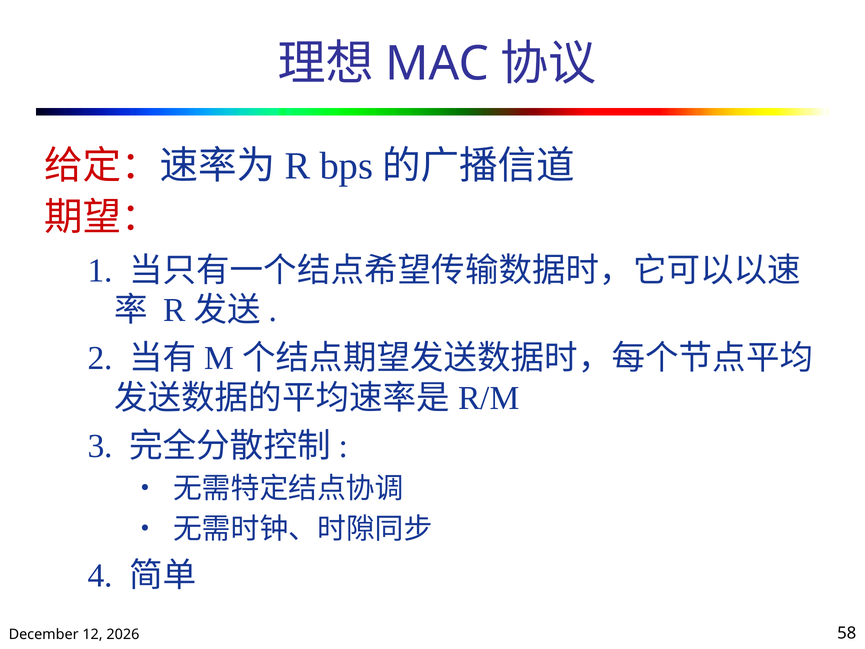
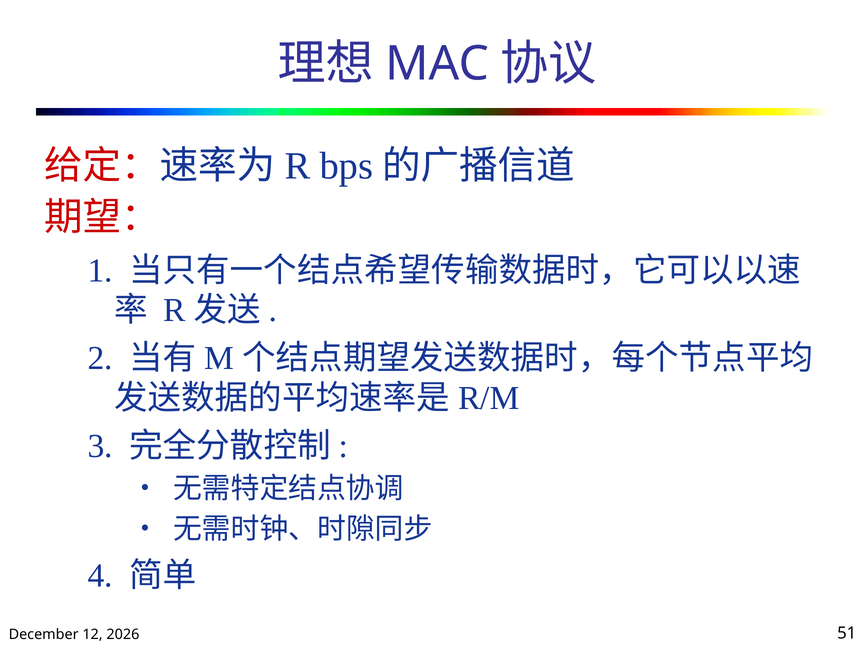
58: 58 -> 51 (847, 633)
